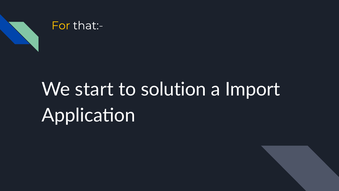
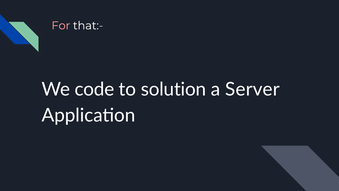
For colour: yellow -> pink (61, 26)
start: start -> code (94, 89)
Import: Import -> Server (252, 89)
